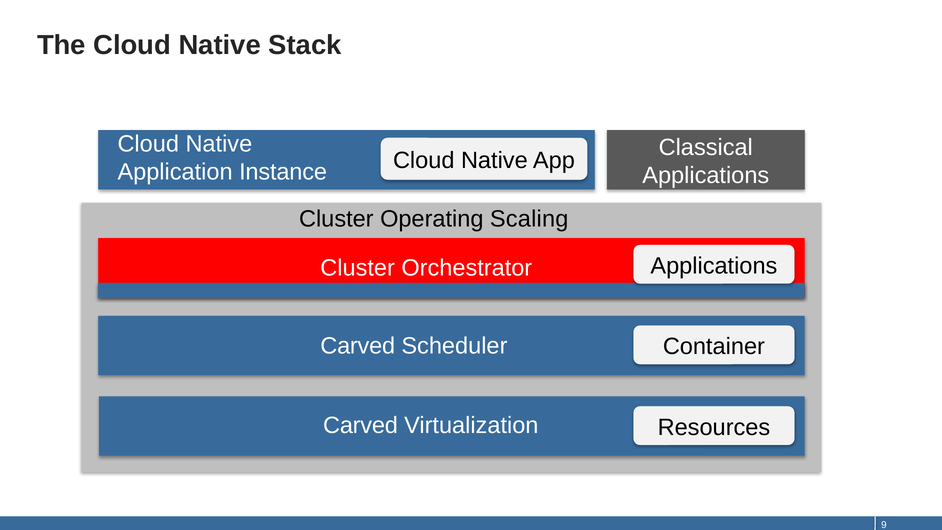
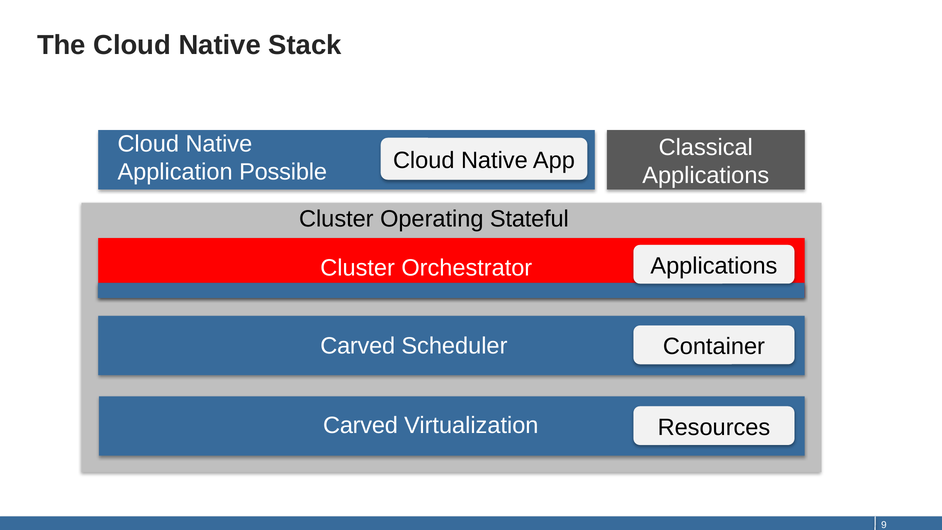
Instance: Instance -> Possible (283, 172)
Scaling: Scaling -> Stateful (529, 219)
